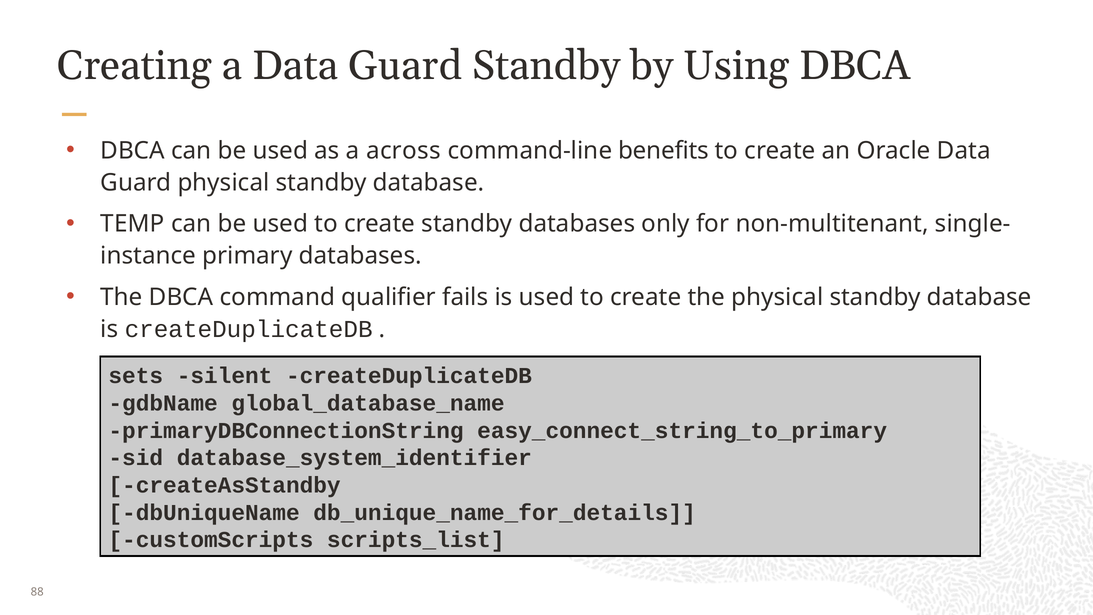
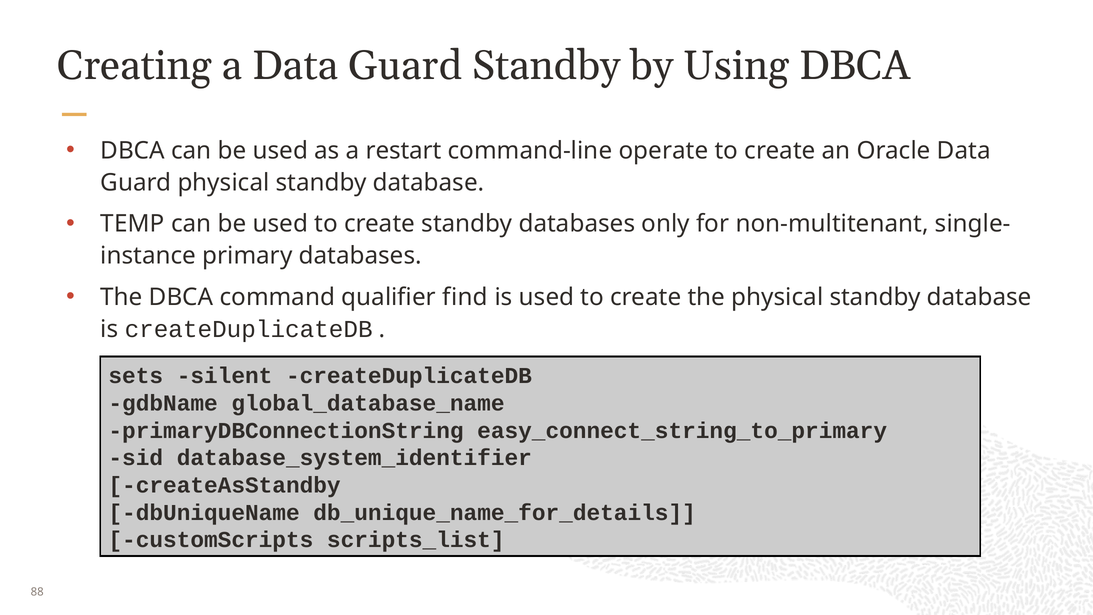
across: across -> restart (404, 151)
benefits: benefits -> operate (663, 151)
fails: fails -> find (465, 297)
